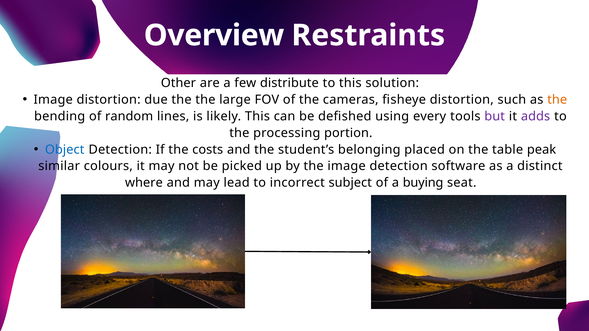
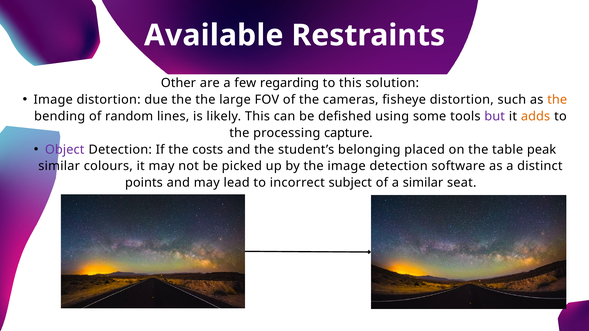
Overview: Overview -> Available (214, 35)
distribute: distribute -> regarding (289, 83)
every: every -> some (430, 116)
adds colour: purple -> orange (536, 116)
portion: portion -> capture (348, 133)
Object colour: blue -> purple (65, 150)
where: where -> points (144, 183)
a buying: buying -> similar (423, 183)
